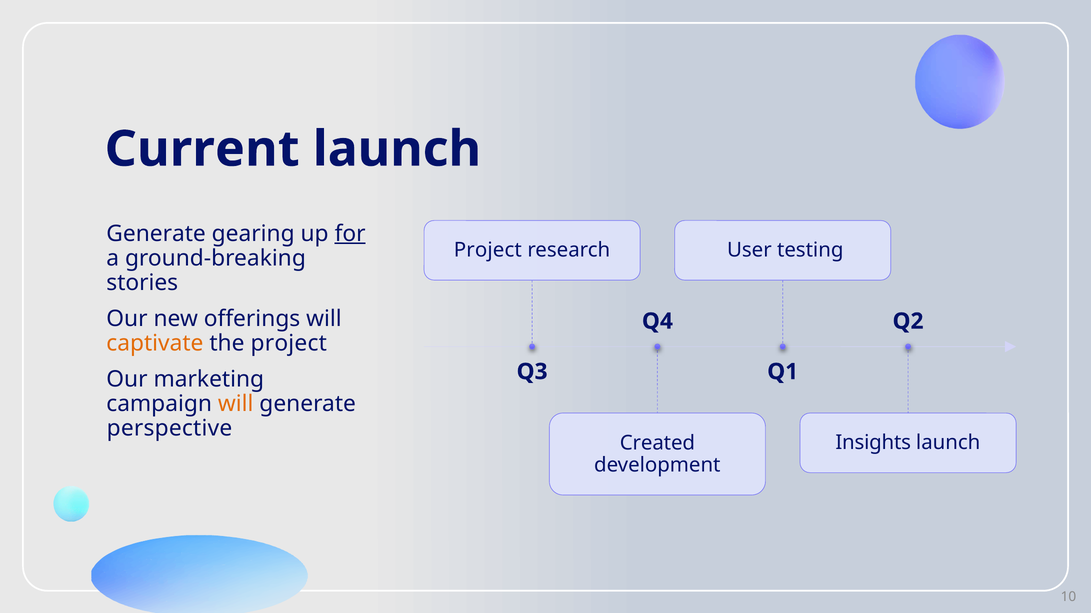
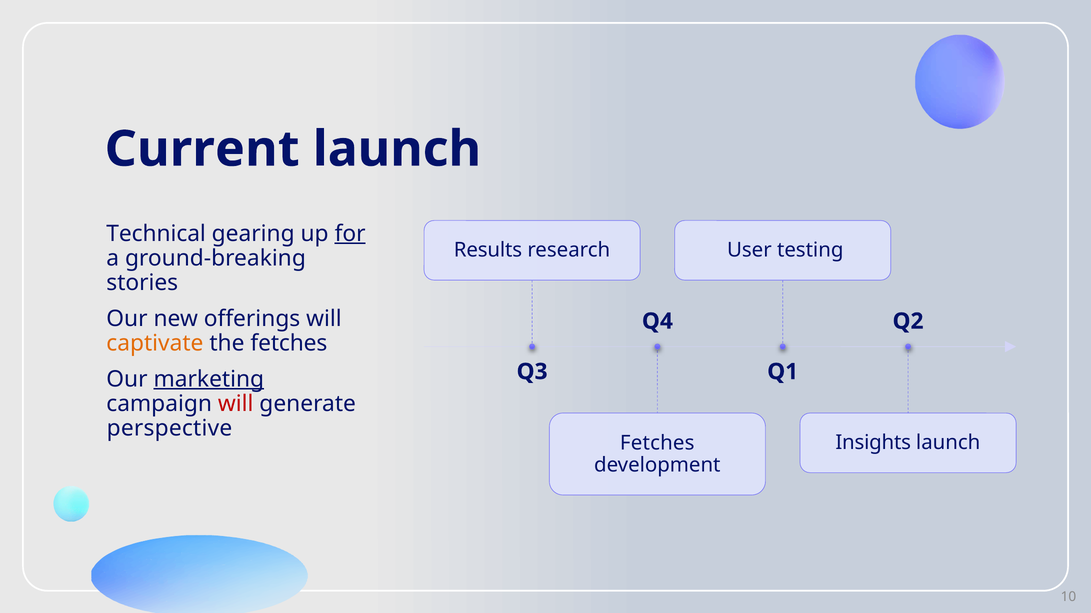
Generate: Generate -> Technical (156, 234)
Project: Project -> Results (488, 250)
the project: project -> fetches (289, 344)
marketing underline: none -> present (209, 380)
will colour: orange -> red (236, 404)
Created: Created -> Fetches (657, 443)
